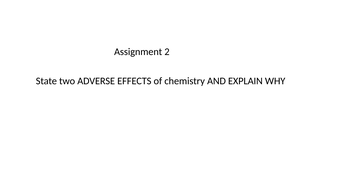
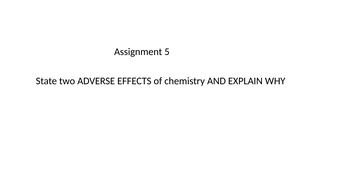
2: 2 -> 5 (167, 52)
